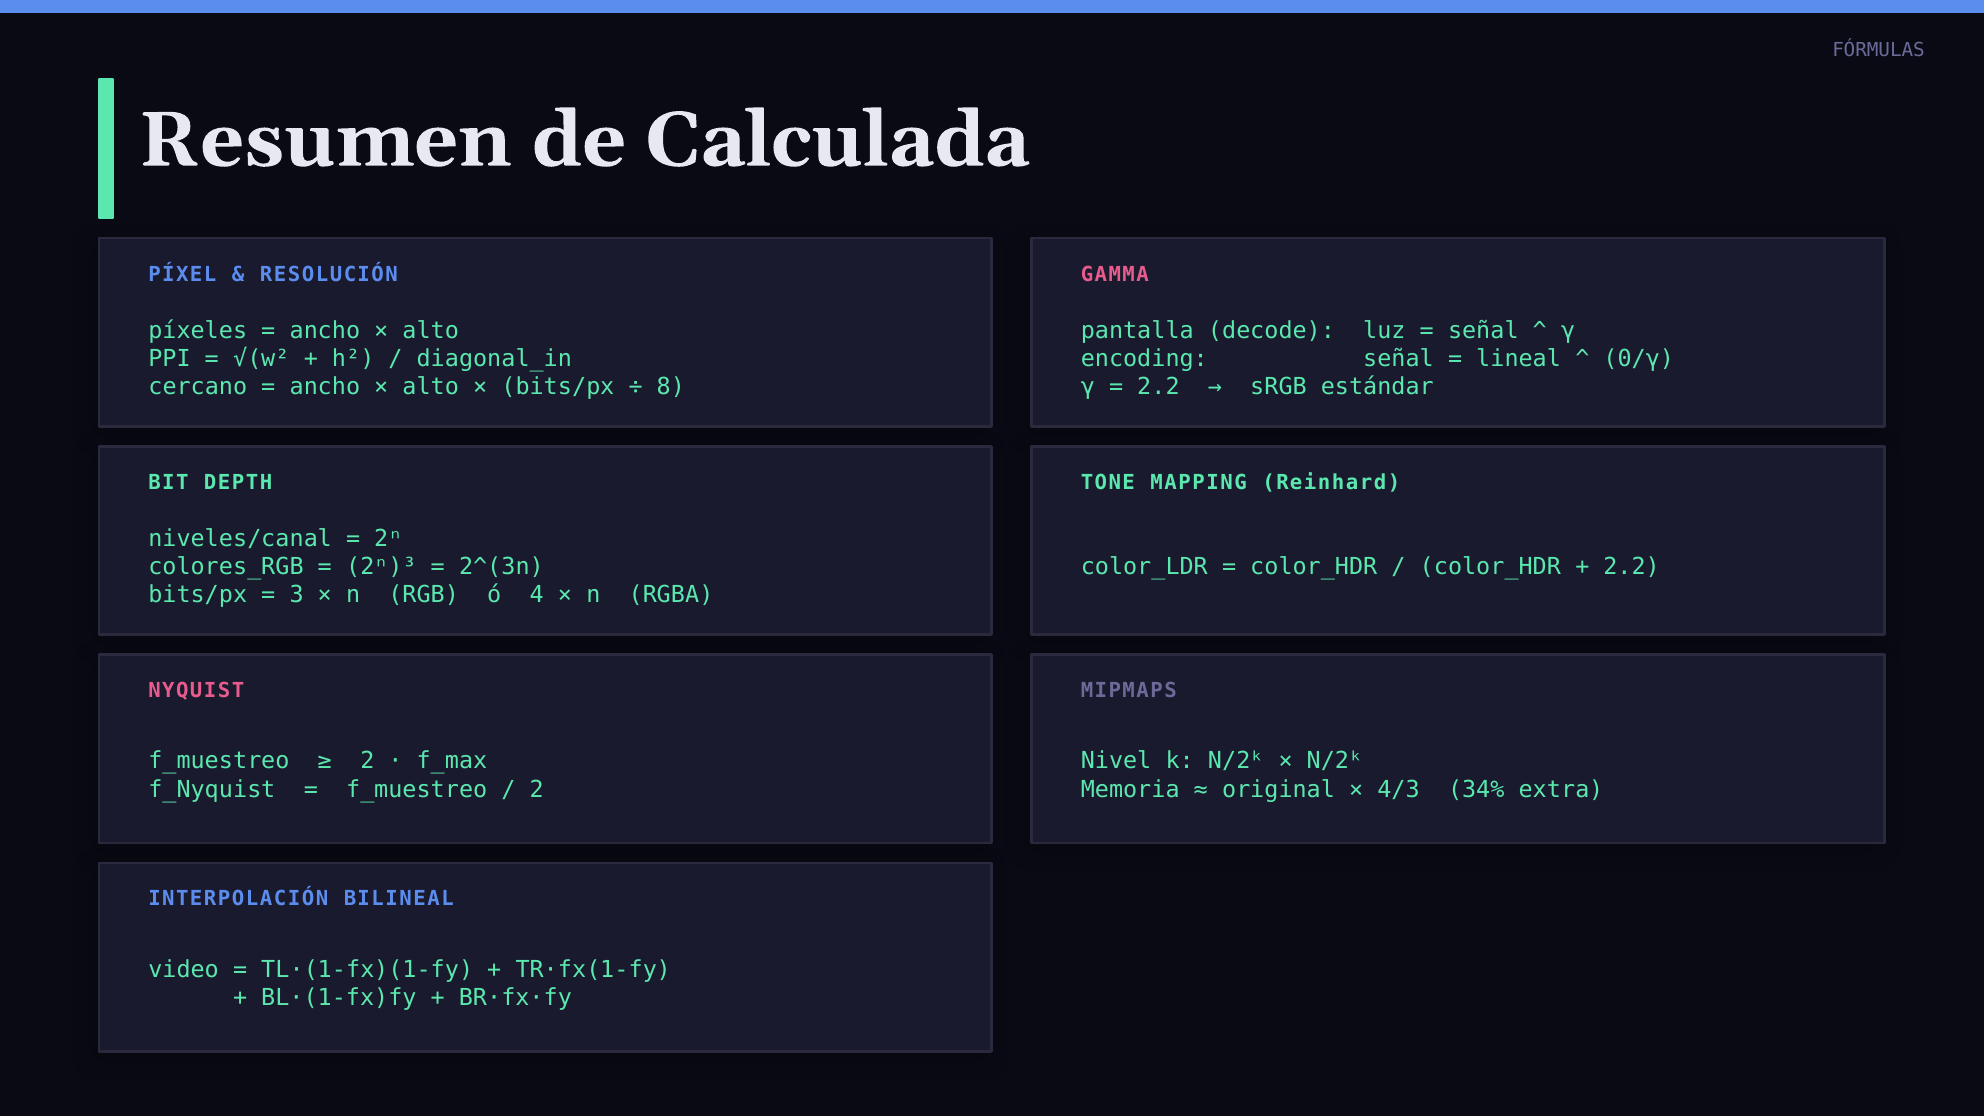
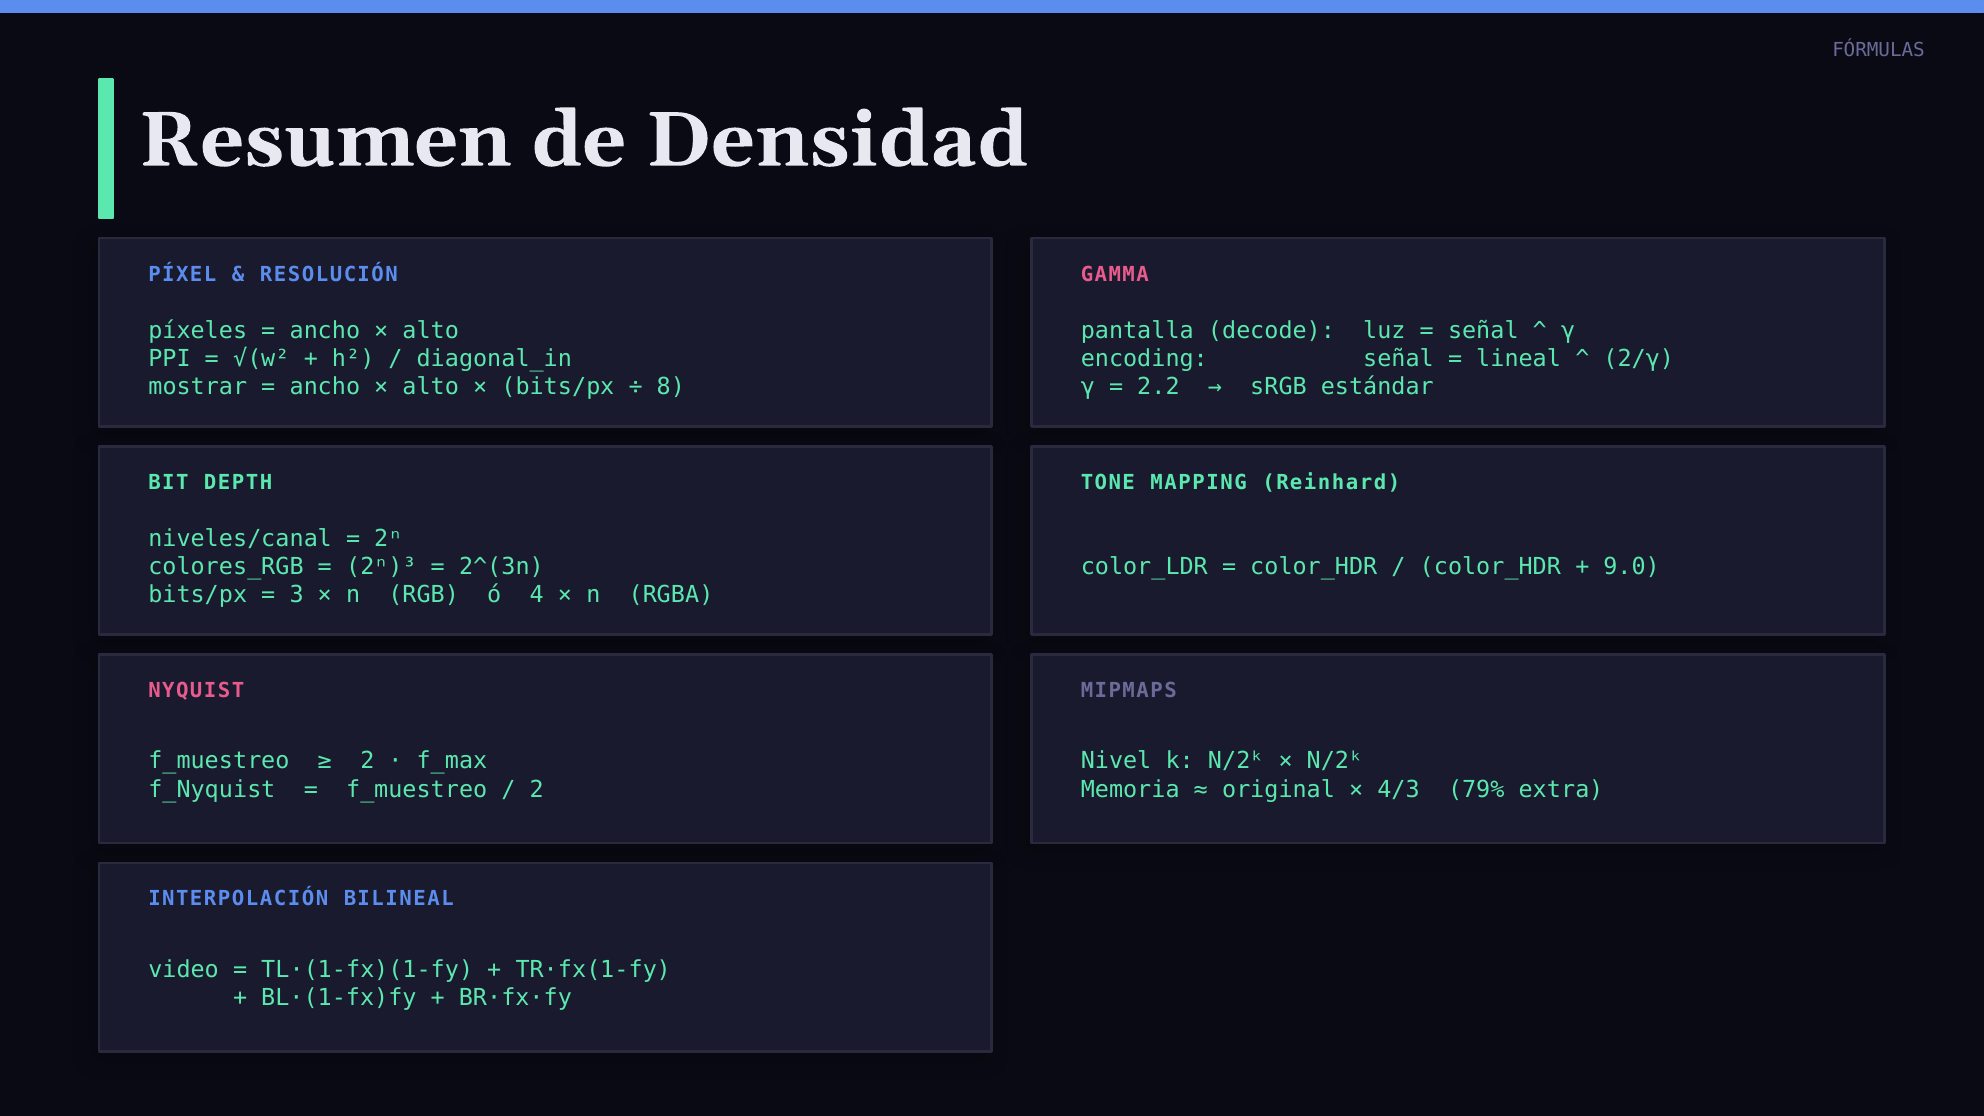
Calculada: Calculada -> Densidad (837, 140)
0/γ: 0/γ -> 2/γ (1639, 359)
cercano: cercano -> mostrar (198, 387)
2.2: 2.2 -> 9.0 (1632, 567)
34%: 34% -> 79% (1476, 789)
